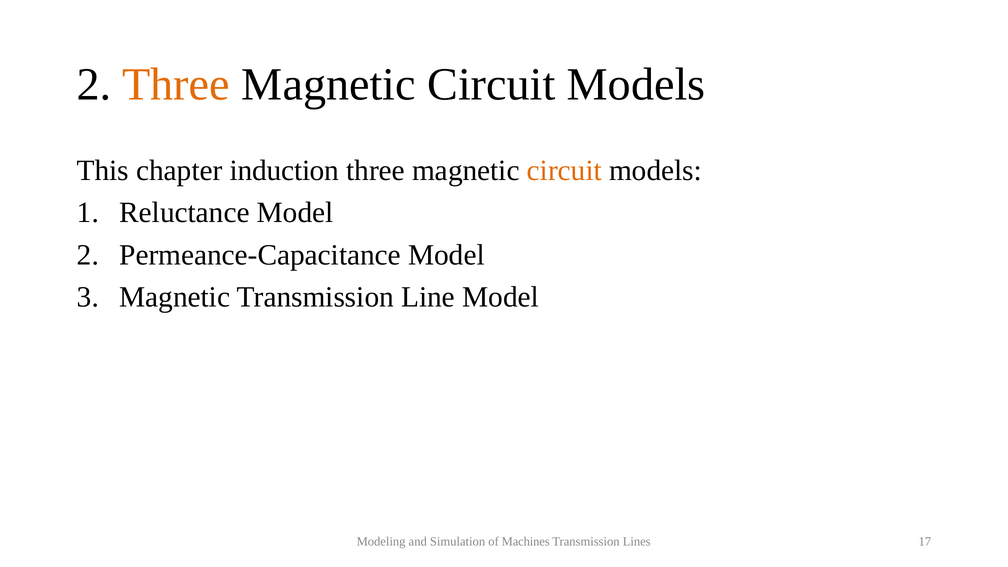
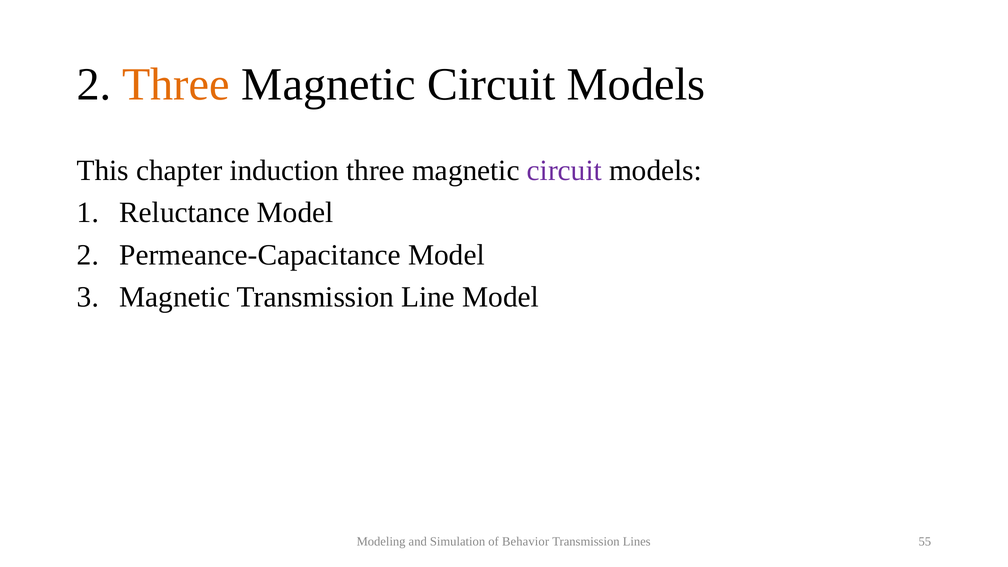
circuit colour: orange -> purple (564, 170)
Machines: Machines -> Behavior (526, 541)
17: 17 -> 55 (925, 541)
